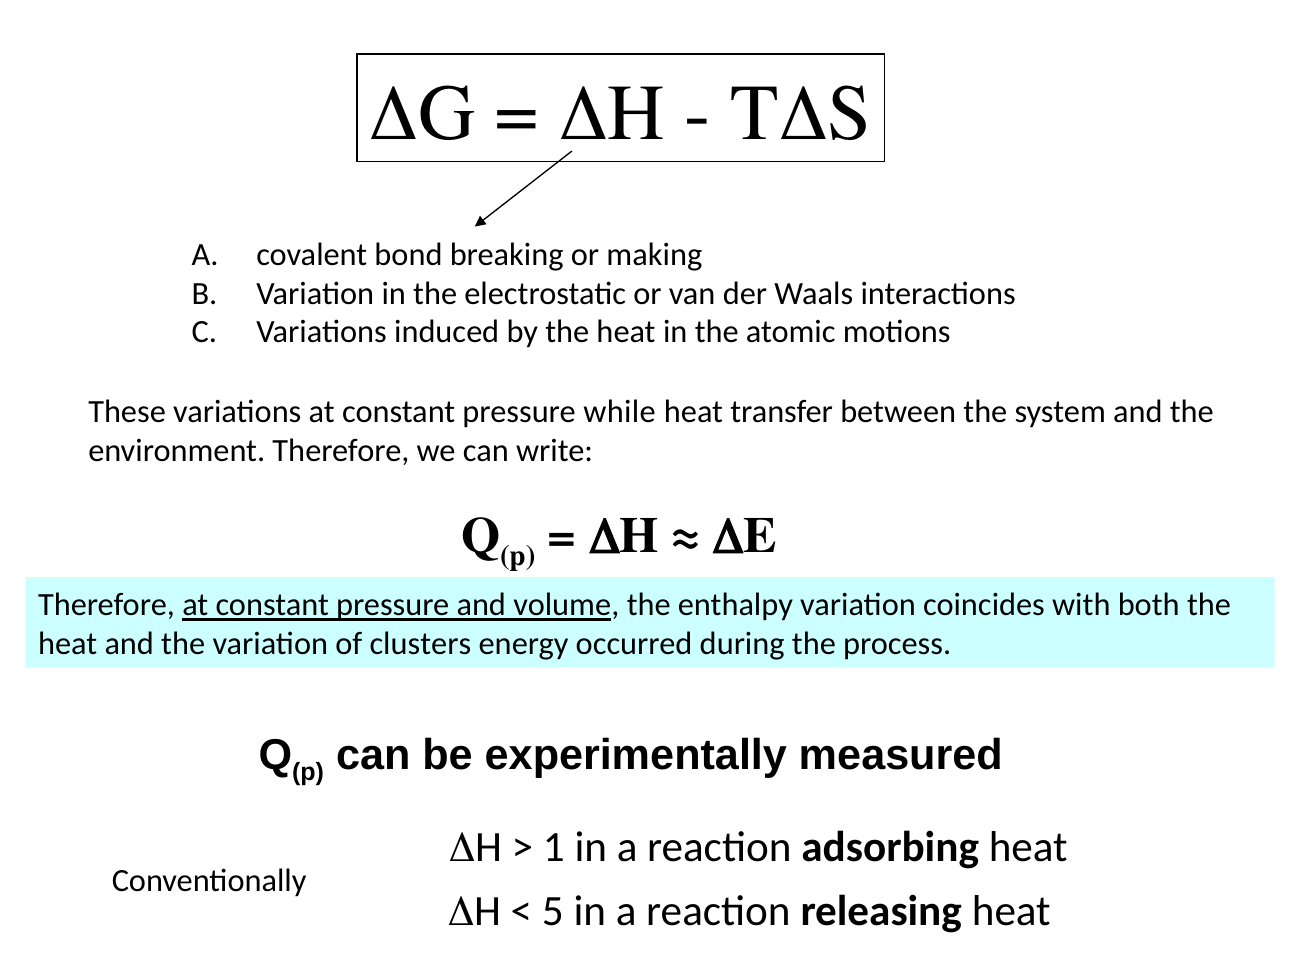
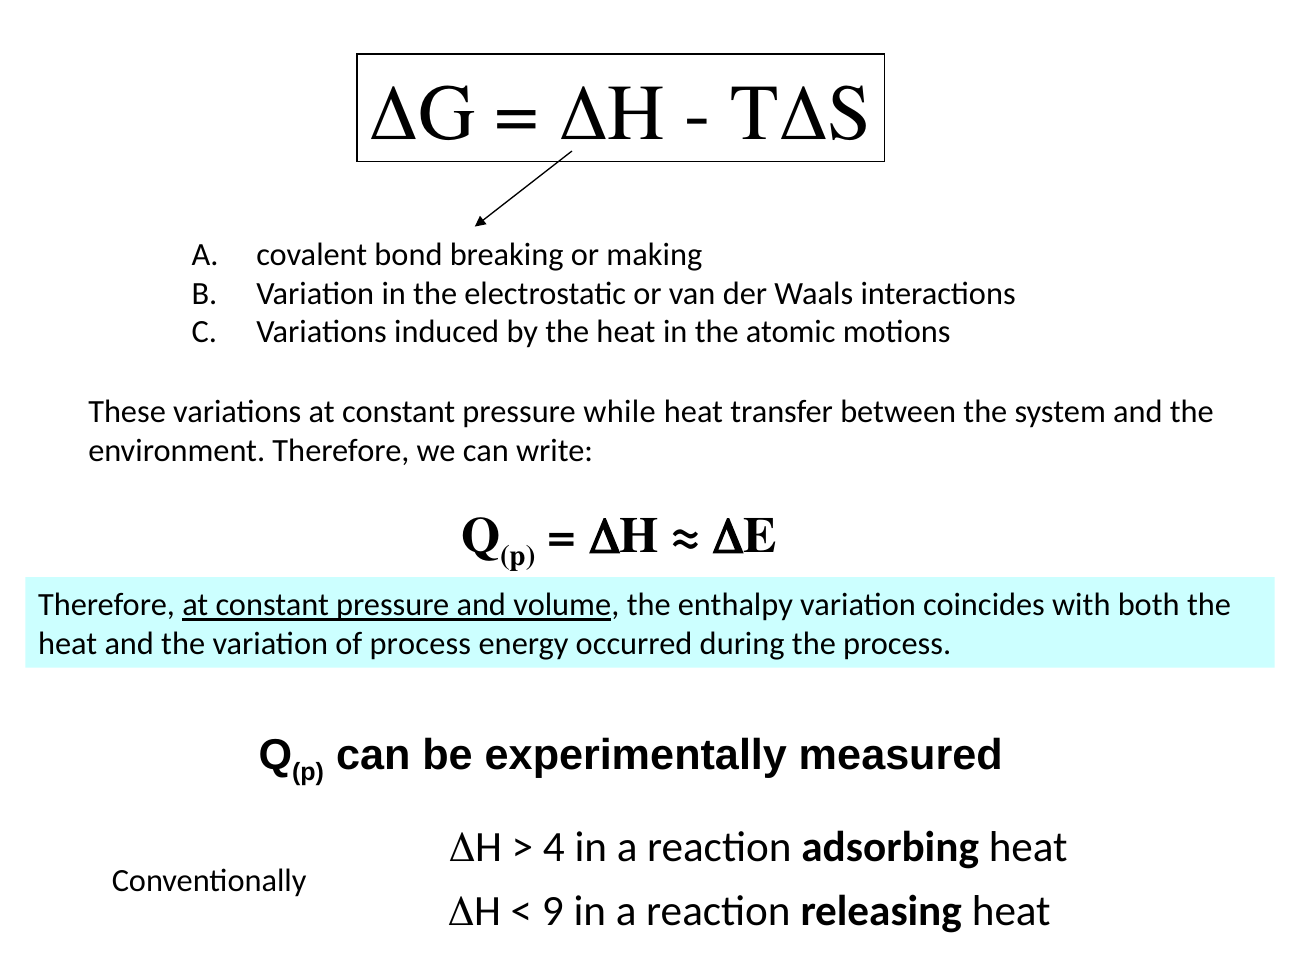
of clusters: clusters -> process (420, 644)
1: 1 -> 4 (554, 847)
5: 5 -> 9 (553, 912)
